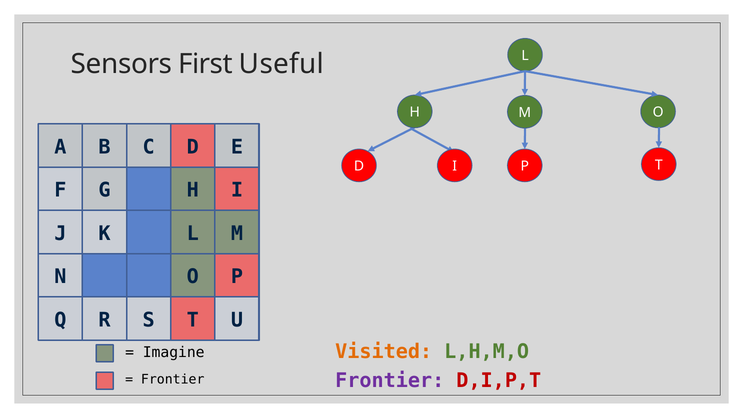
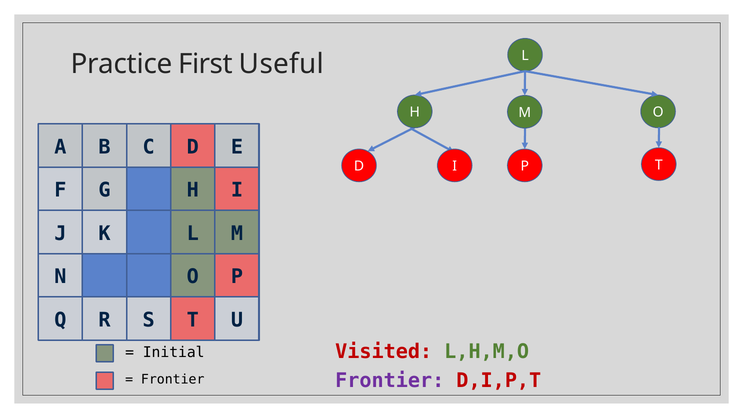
Sensors: Sensors -> Practice (121, 64)
Visited colour: orange -> red (384, 352)
Imagine: Imagine -> Initial (174, 353)
